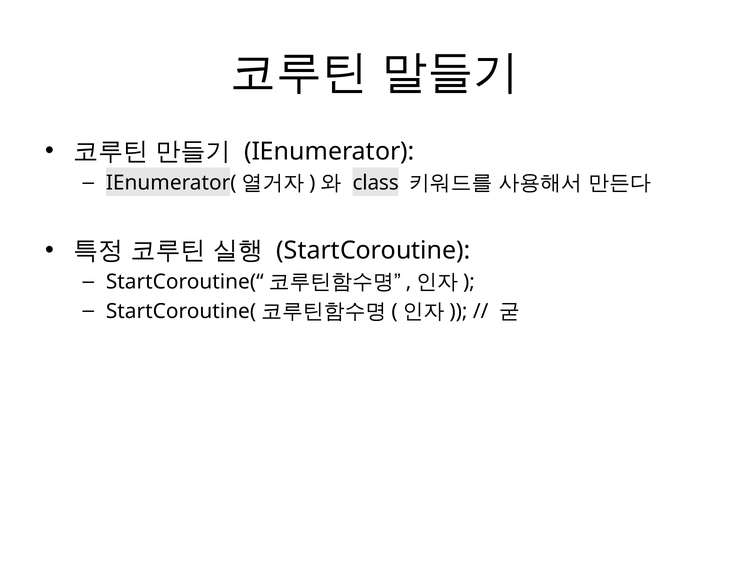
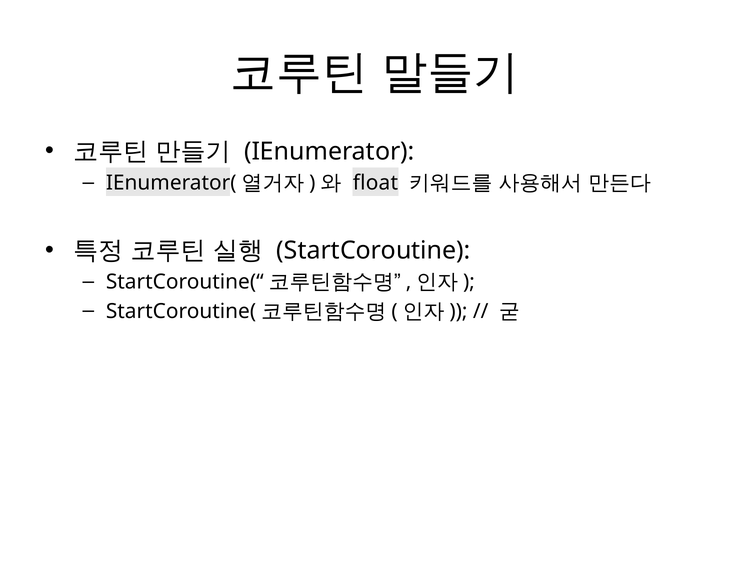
class: class -> float (375, 183)
